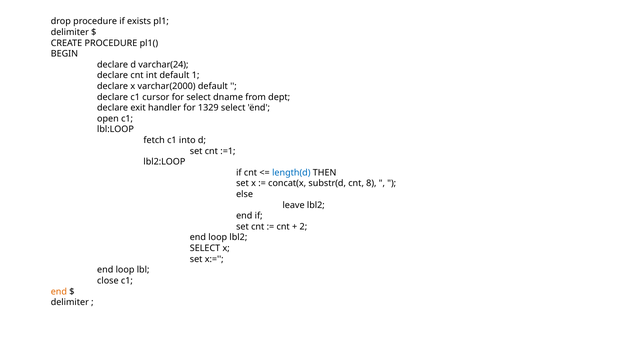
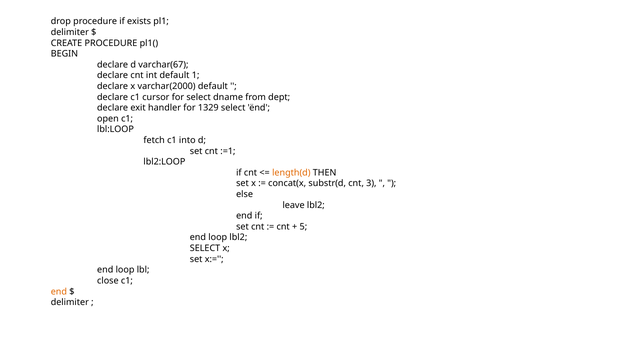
varchar(24: varchar(24 -> varchar(67 (163, 65)
length(d colour: blue -> orange (291, 173)
8: 8 -> 3 (371, 184)
2: 2 -> 5 (303, 227)
